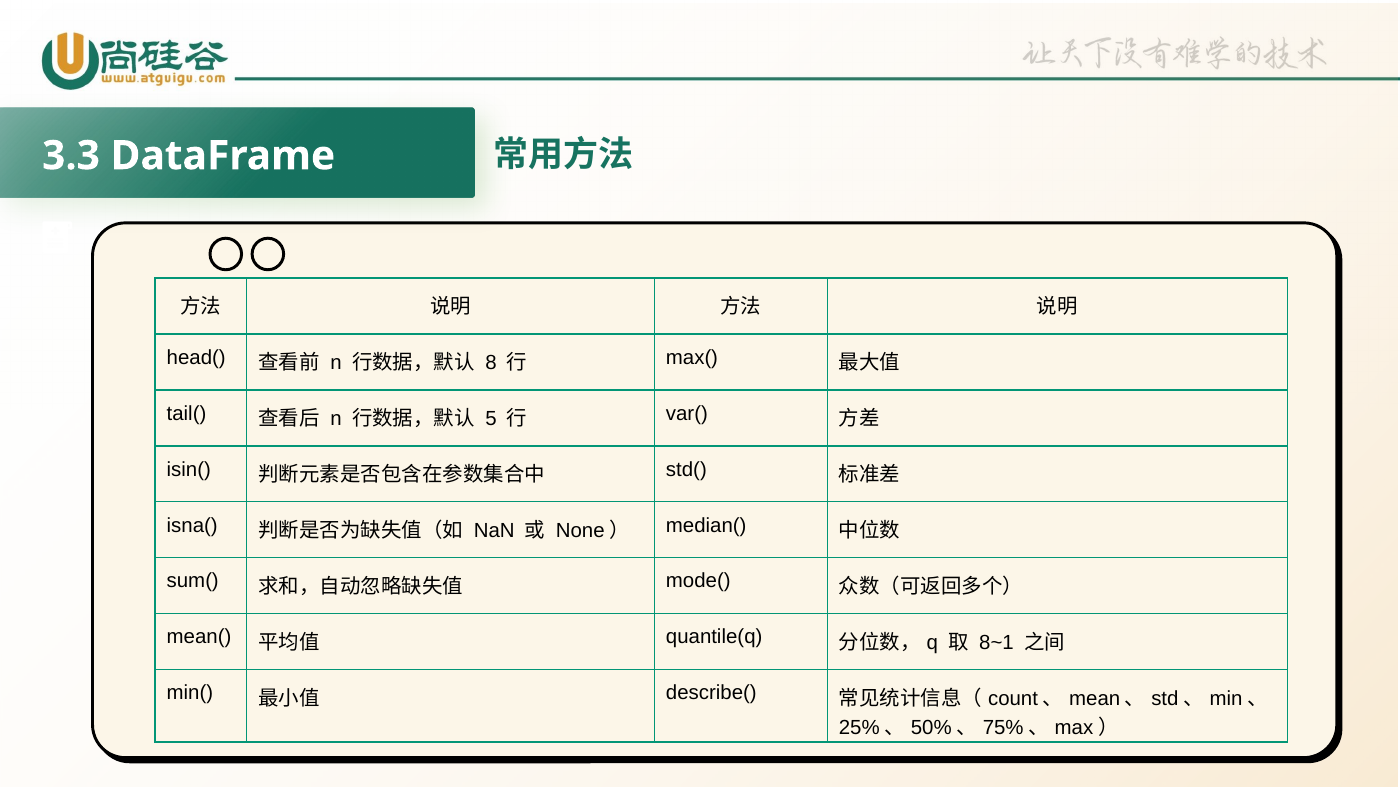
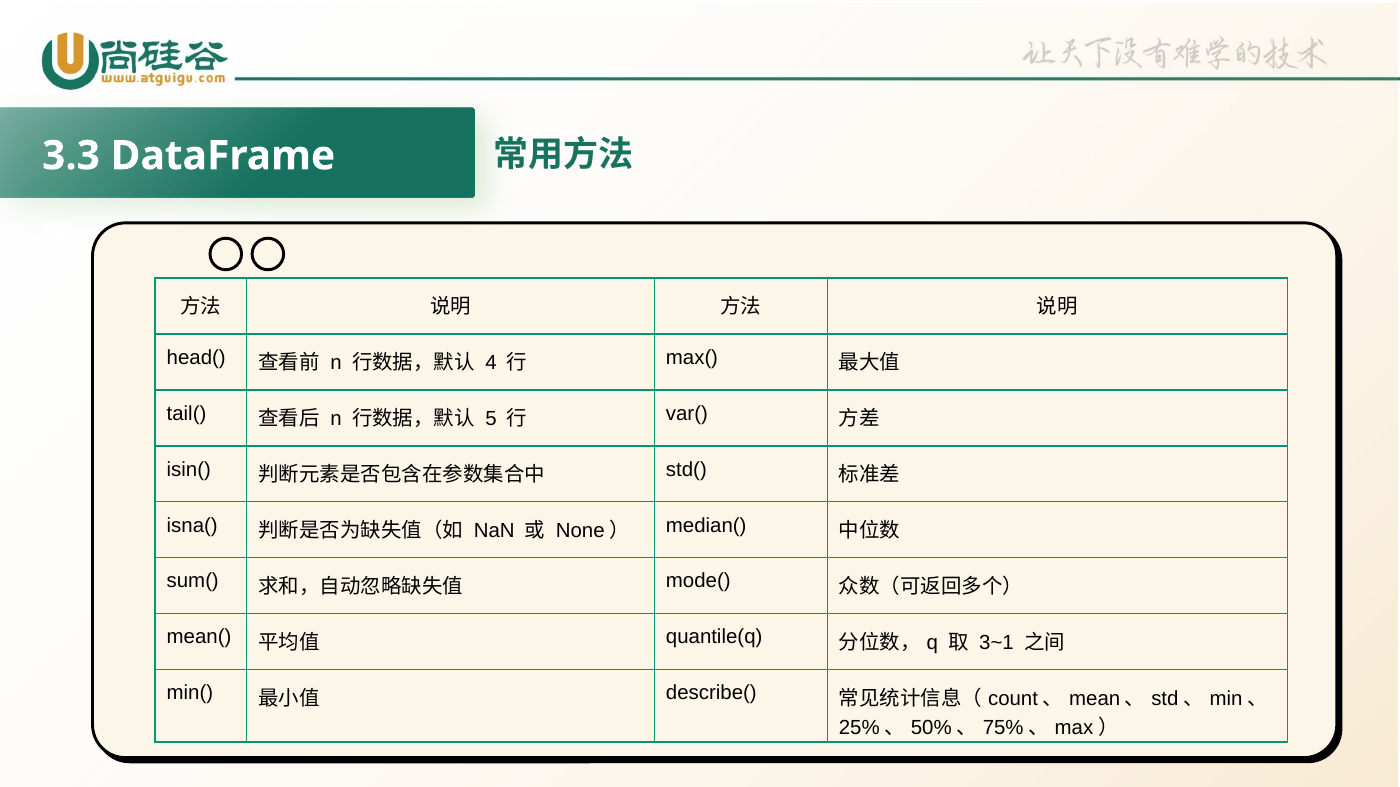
8: 8 -> 4 (491, 363)
8~1: 8~1 -> 3~1 (997, 643)
